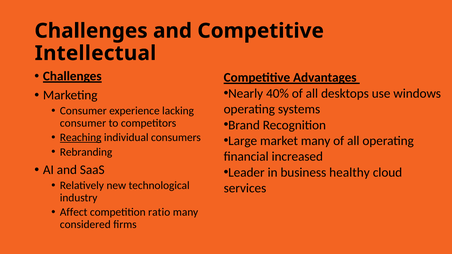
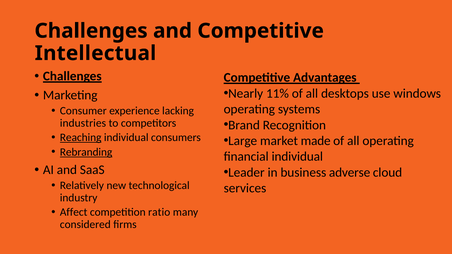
40%: 40% -> 11% (277, 93)
consumer: consumer -> industries (83, 123)
market many: many -> made (316, 141)
Rebranding underline: none -> present (86, 152)
financial increased: increased -> individual (297, 157)
healthy: healthy -> adverse (350, 173)
